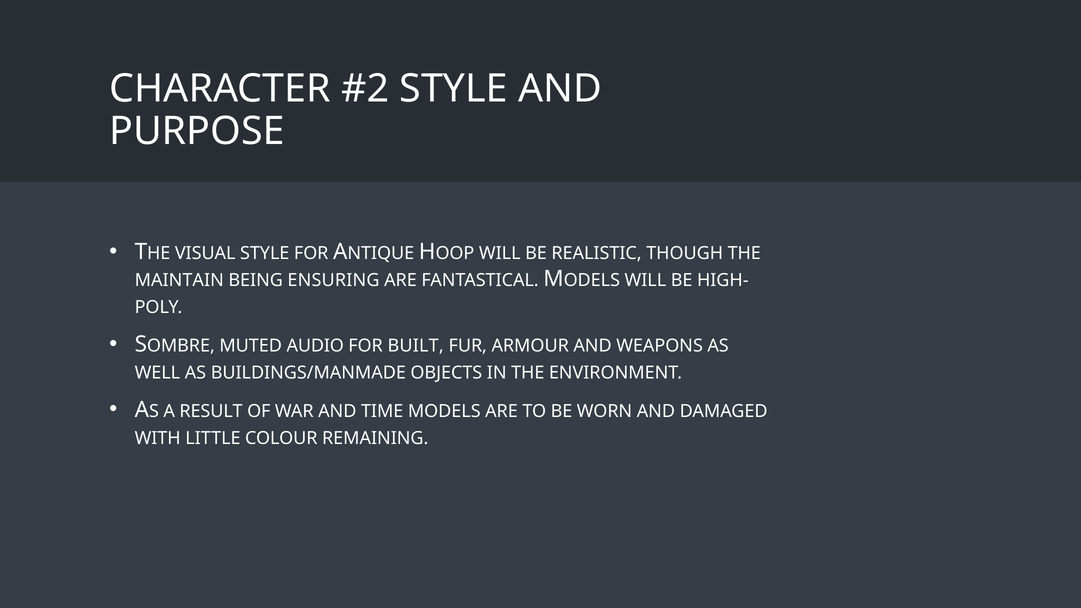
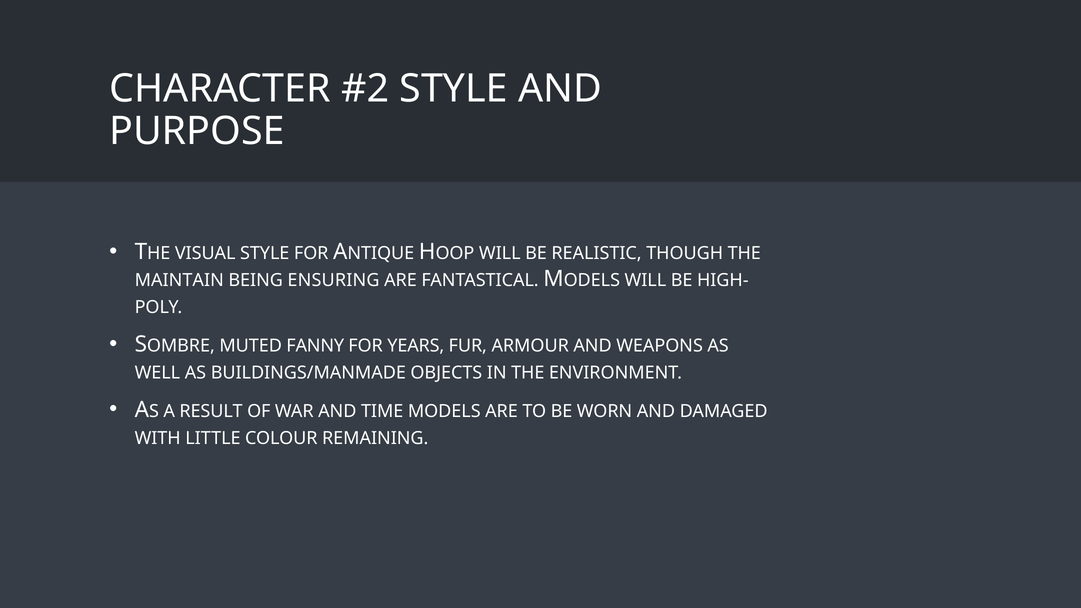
AUDIO: AUDIO -> FANNY (315, 346)
BUILT: BUILT -> YEARS (416, 346)
